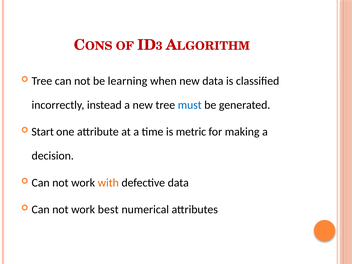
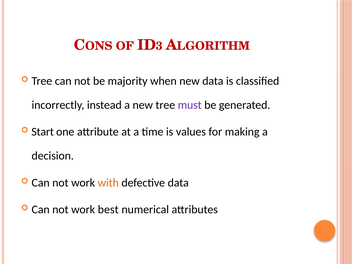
learning: learning -> majority (128, 81)
must colour: blue -> purple (190, 105)
metric: metric -> values (191, 132)
